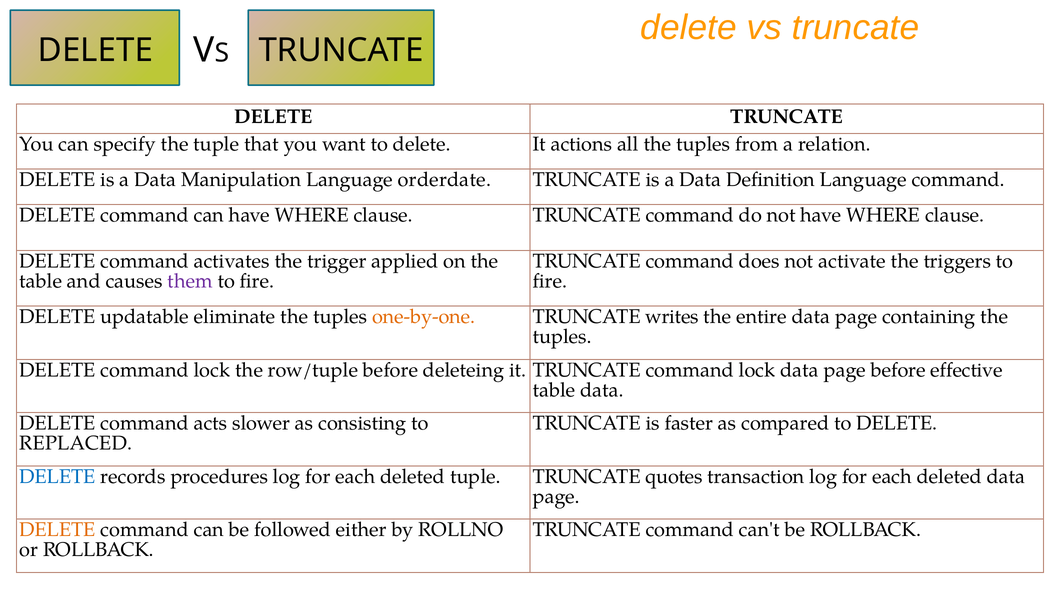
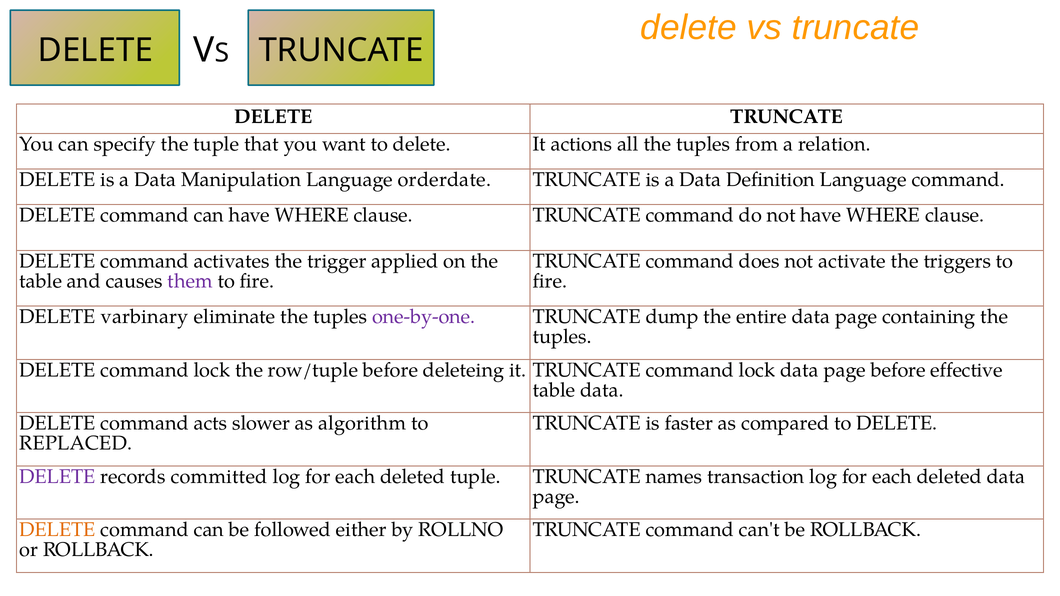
updatable: updatable -> varbinary (144, 317)
one-by-one colour: orange -> purple (424, 317)
writes: writes -> dump (672, 317)
consisting: consisting -> algorithm (362, 423)
DELETE colour: blue -> purple (57, 477)
procedures: procedures -> committed (219, 477)
quotes: quotes -> names (674, 477)
